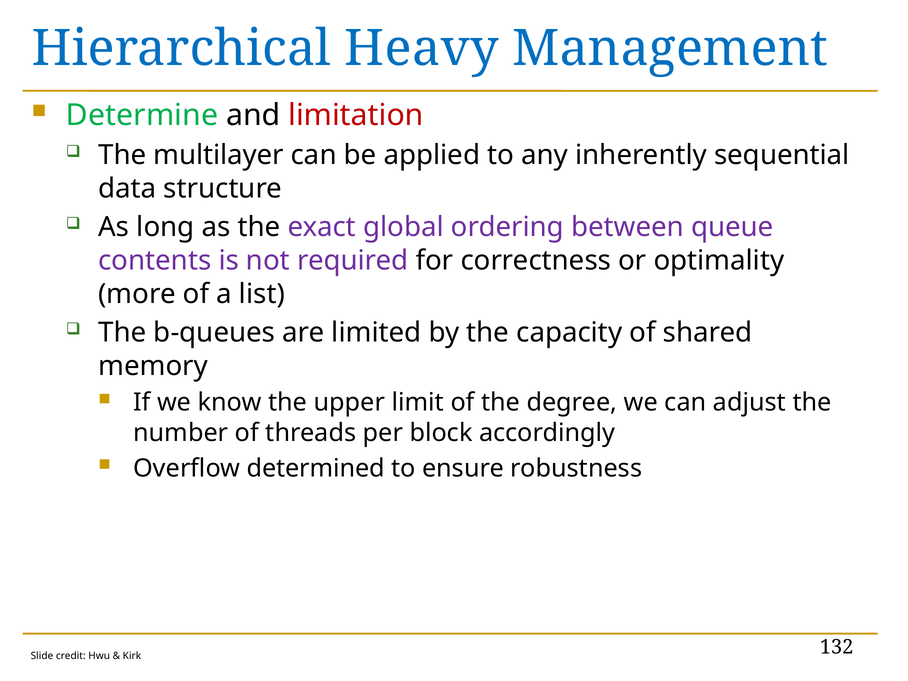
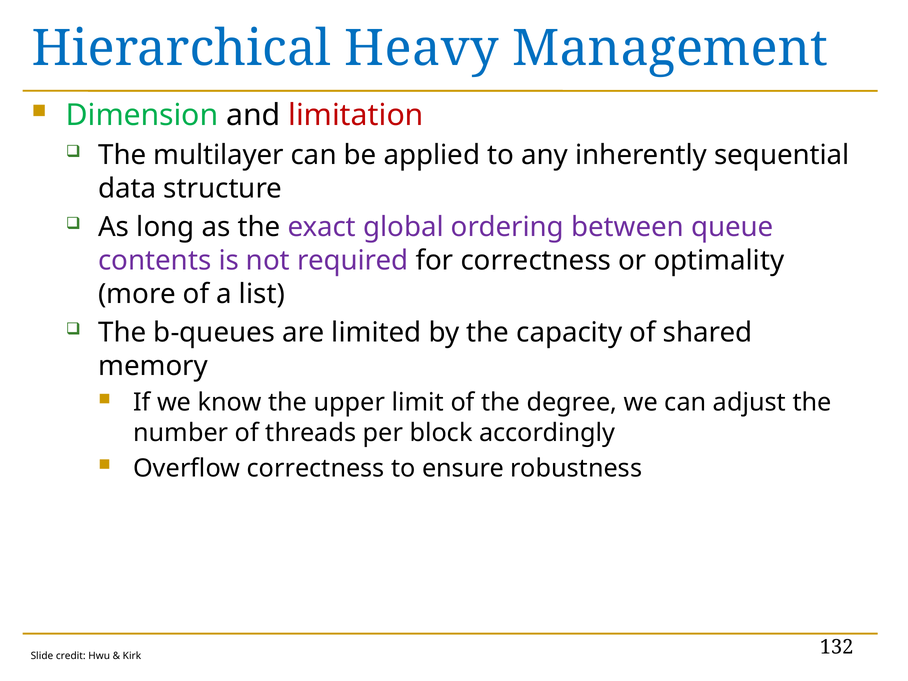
Determine: Determine -> Dimension (142, 115)
Overflow determined: determined -> correctness (316, 468)
